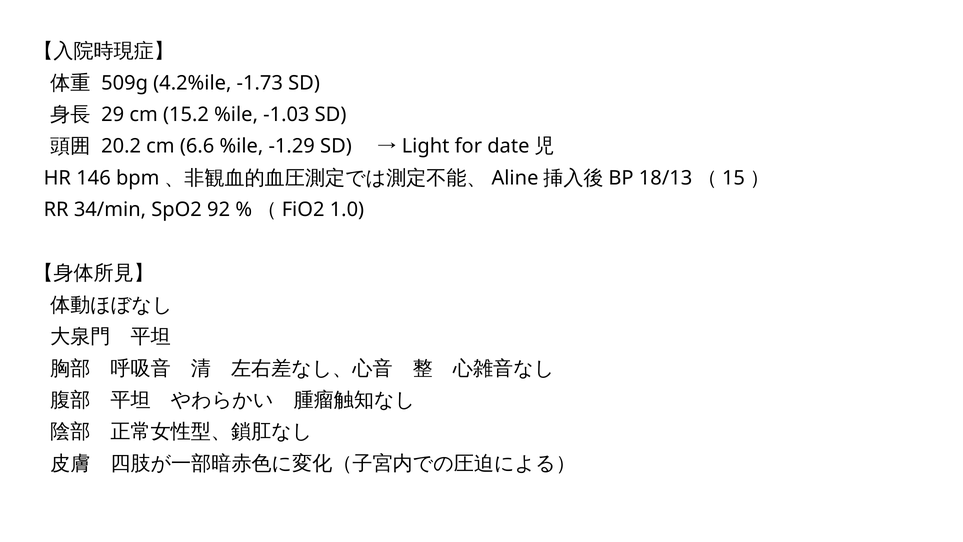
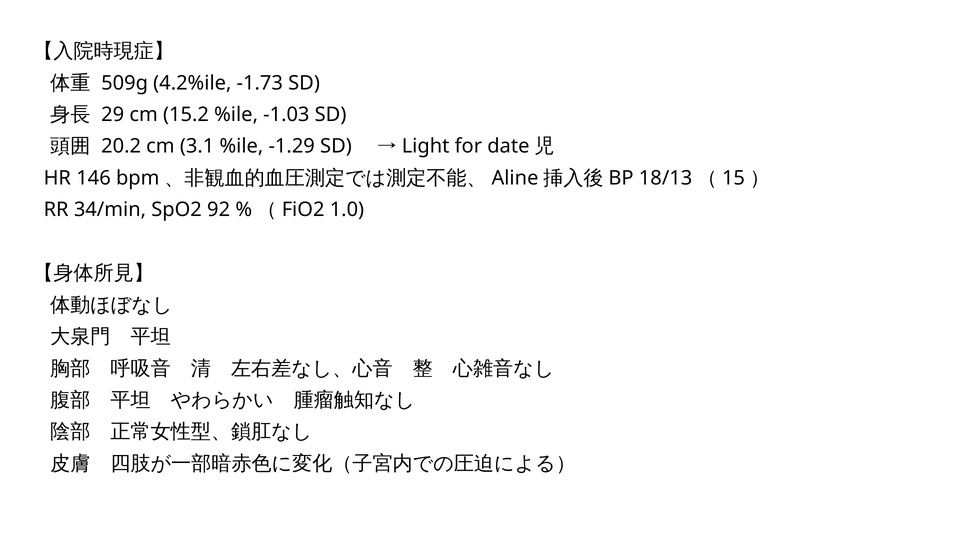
6.6: 6.6 -> 3.1 (197, 146)
